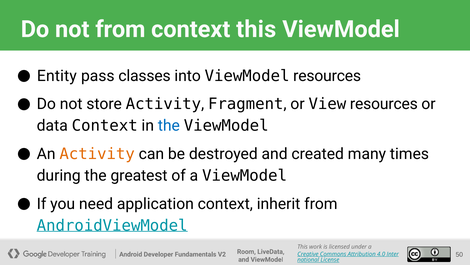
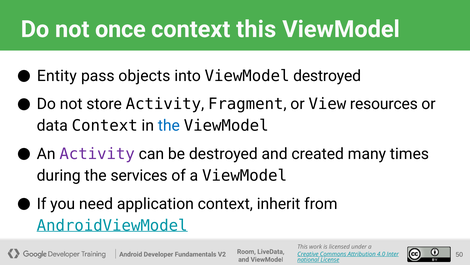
not from: from -> once (120, 29)
classes: classes -> objects (144, 76)
ViewModel resources: resources -> destroyed (327, 76)
Activity colour: orange -> purple (97, 154)
greatest: greatest -> services (139, 175)
